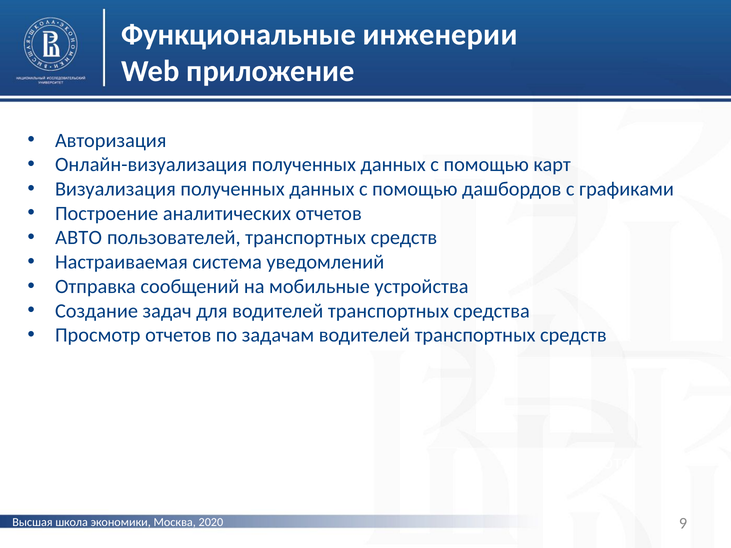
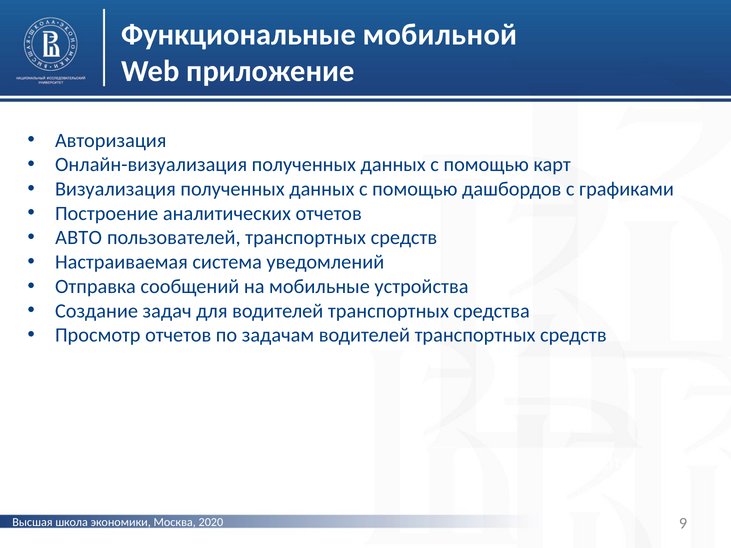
инженерии: инженерии -> мобильной (440, 35)
